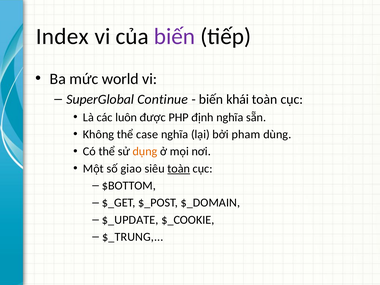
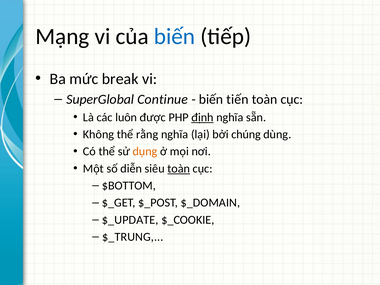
Index: Index -> Mạng (62, 37)
biến colour: purple -> blue (175, 37)
world: world -> break (120, 79)
khái: khái -> tiến (237, 99)
định underline: none -> present (202, 117)
case: case -> rằng (147, 134)
pham: pham -> chúng (246, 134)
giao: giao -> diễn (131, 169)
